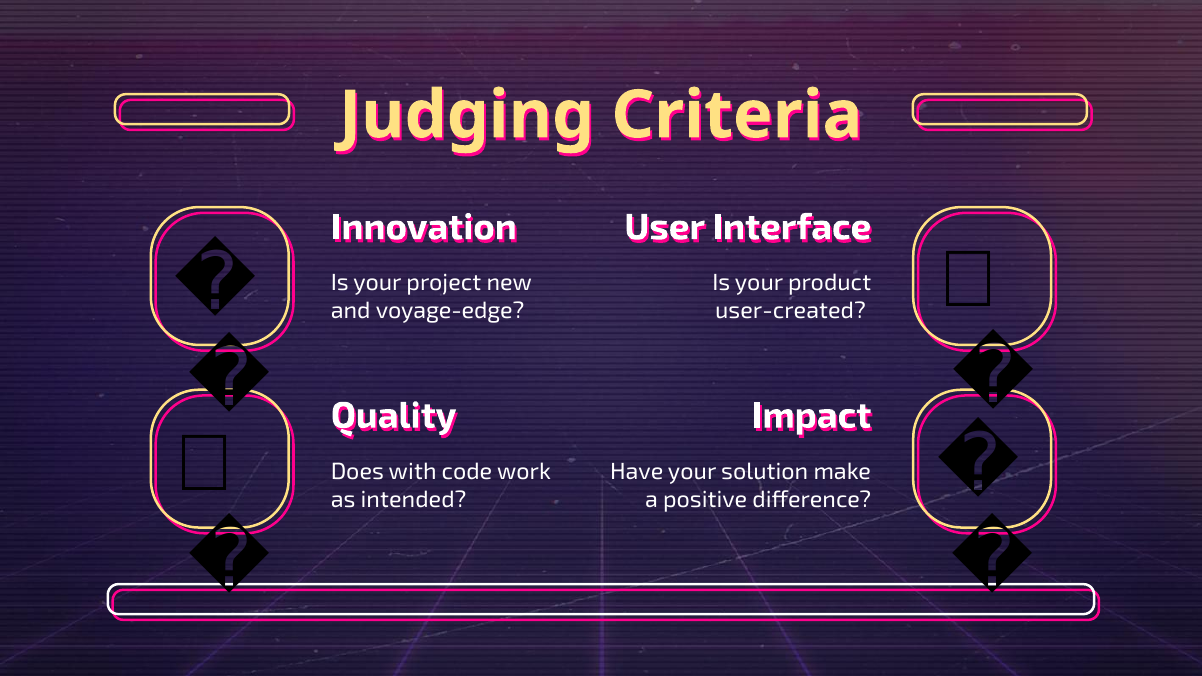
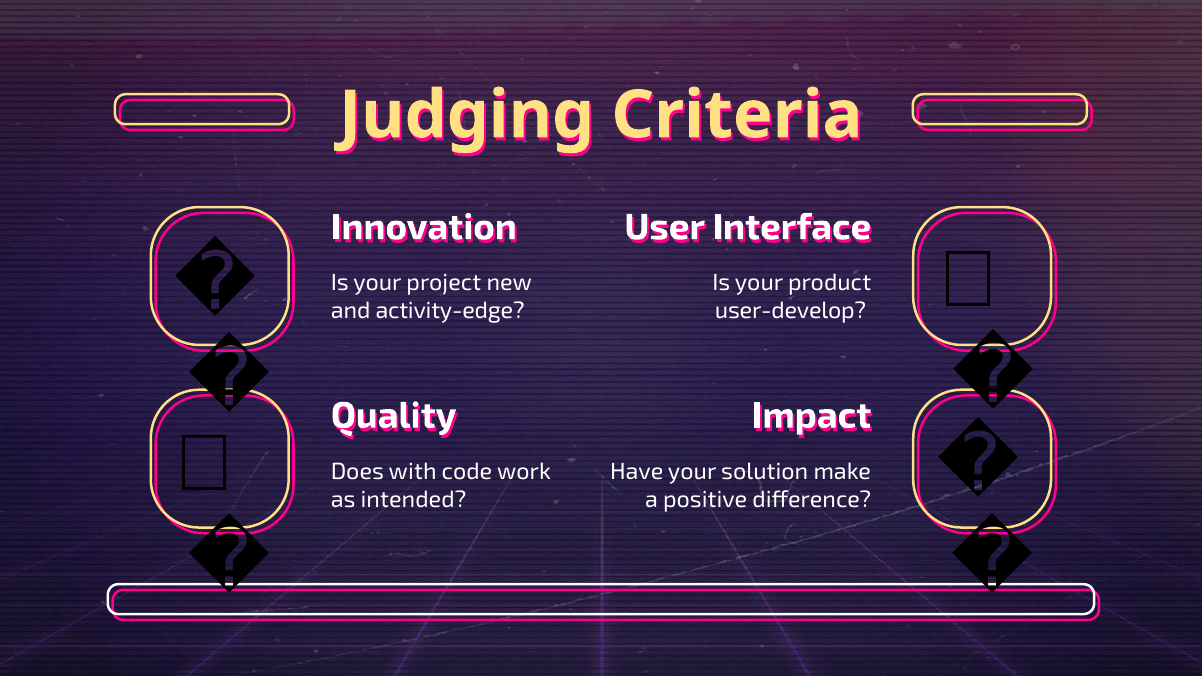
voyage-edge: voyage-edge -> activity-edge (450, 311)
user-created: user-created -> user-develop (791, 311)
